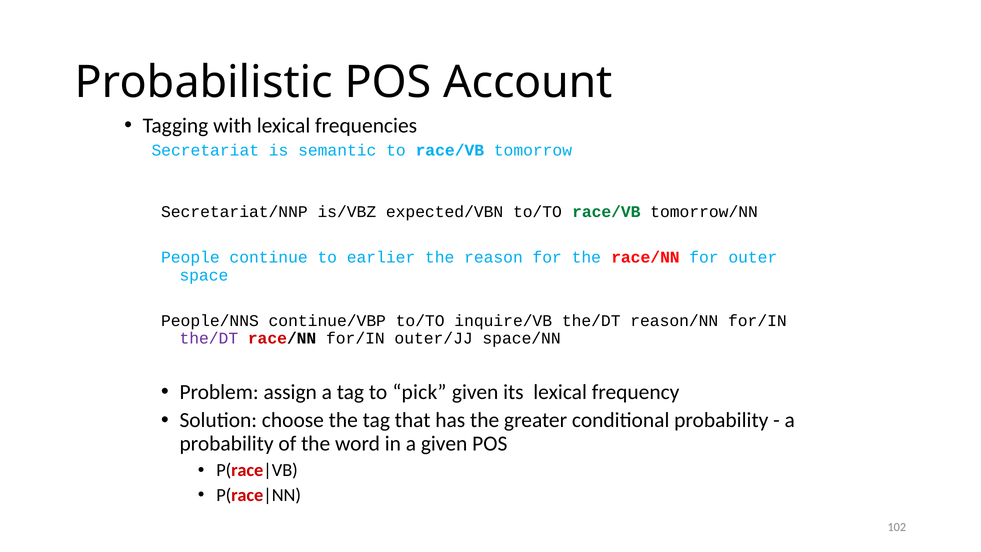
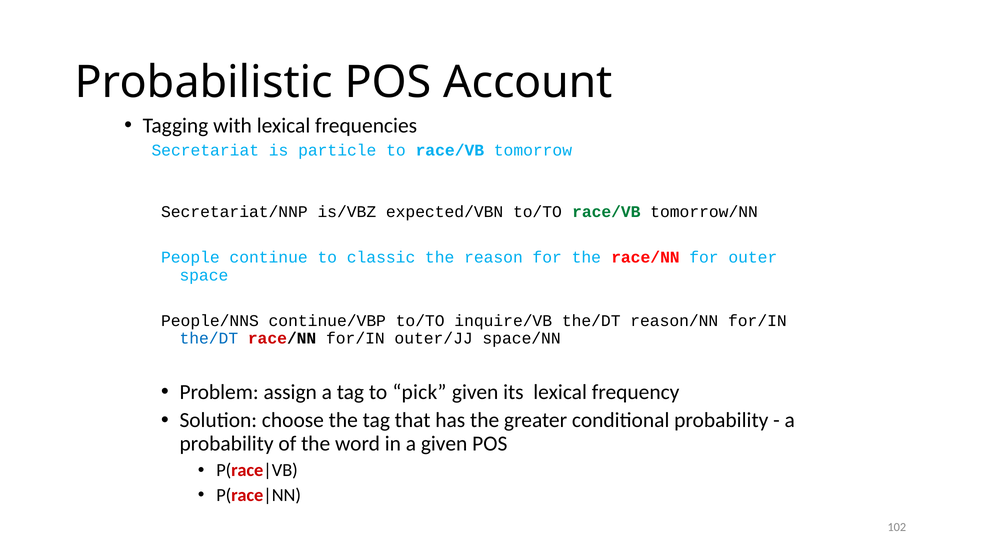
semantic: semantic -> particle (337, 150)
earlier: earlier -> classic (381, 257)
the/DT colour: purple -> blue (209, 338)
